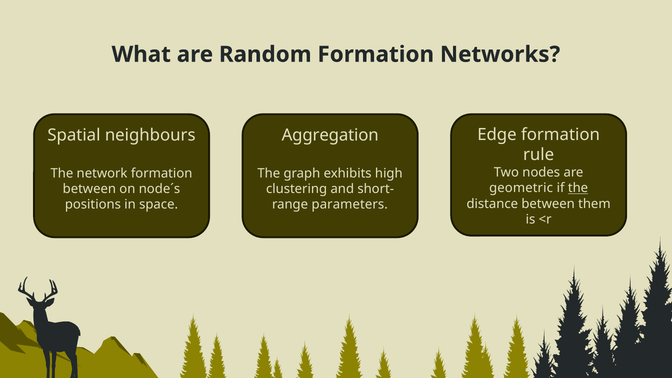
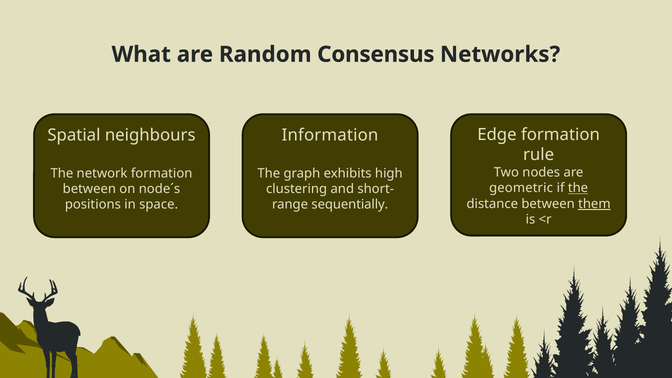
Random Formation: Formation -> Consensus (376, 54)
Aggregation: Aggregation -> Information (330, 135)
them underline: none -> present (594, 204)
parameters: parameters -> sequentially (350, 205)
